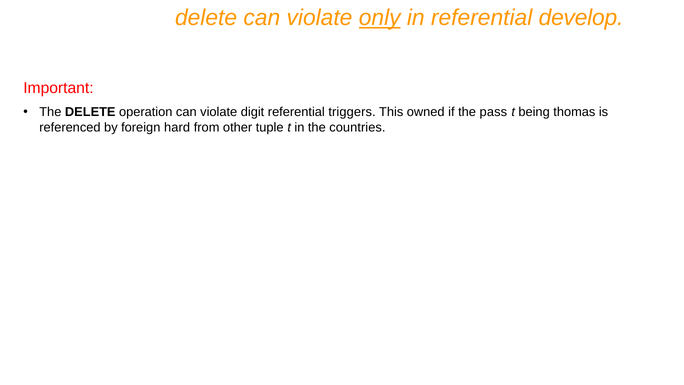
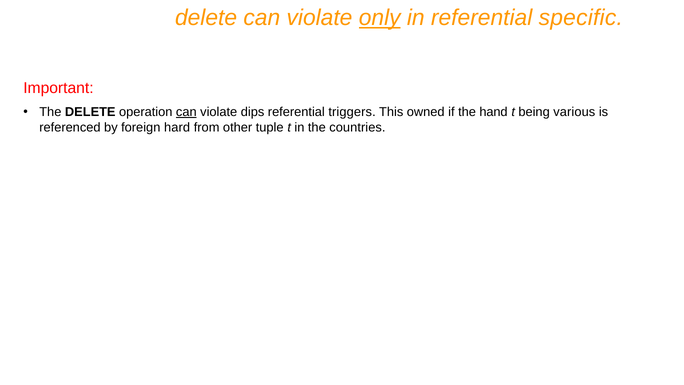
develop: develop -> specific (581, 18)
can underline: none -> present (186, 112)
digit: digit -> dips (253, 112)
pass: pass -> hand (493, 112)
thomas: thomas -> various (574, 112)
